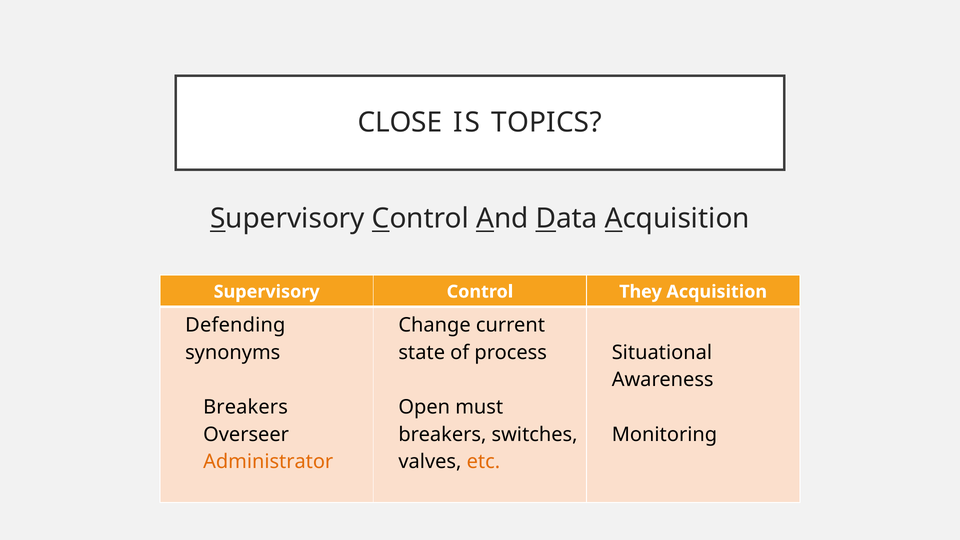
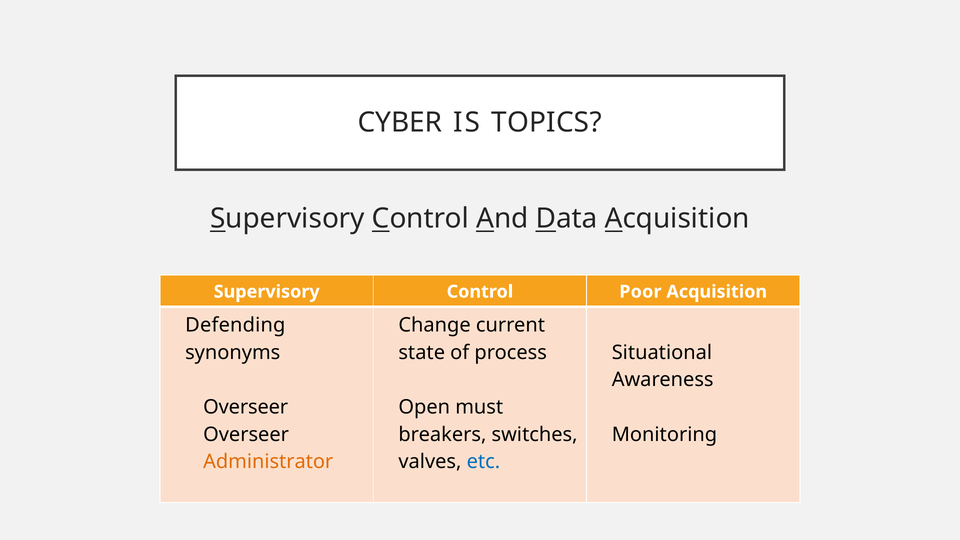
CLOSE: CLOSE -> CYBER (400, 123)
They: They -> Poor (640, 292)
Breakers: Breakers -> Overseer (246, 407)
etc colour: orange -> blue (483, 462)
